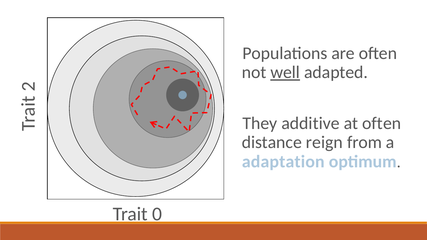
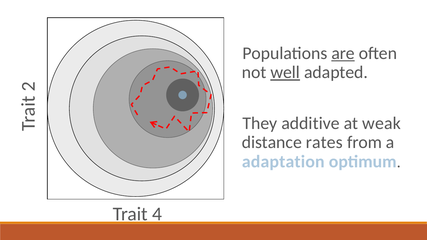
are underline: none -> present (343, 53)
at often: often -> weak (382, 123)
reign: reign -> rates (324, 143)
0: 0 -> 4 (157, 214)
